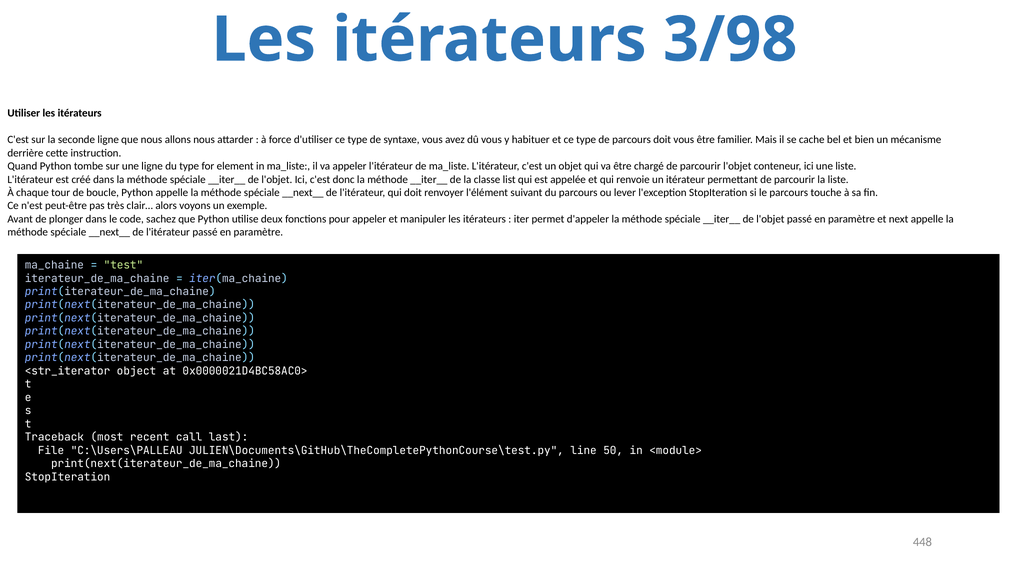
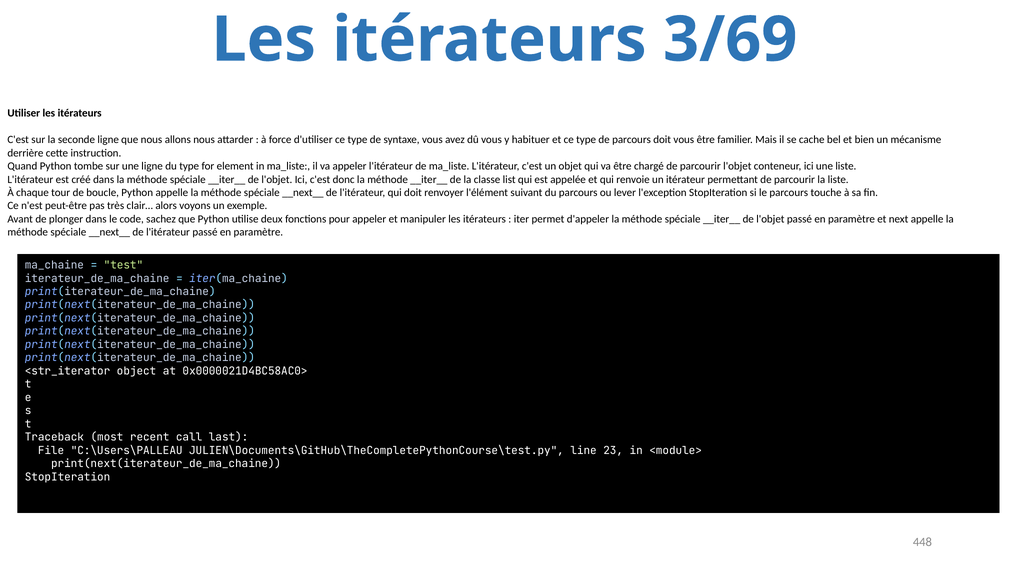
3/98: 3/98 -> 3/69 (730, 40)
50: 50 -> 23 (613, 450)
